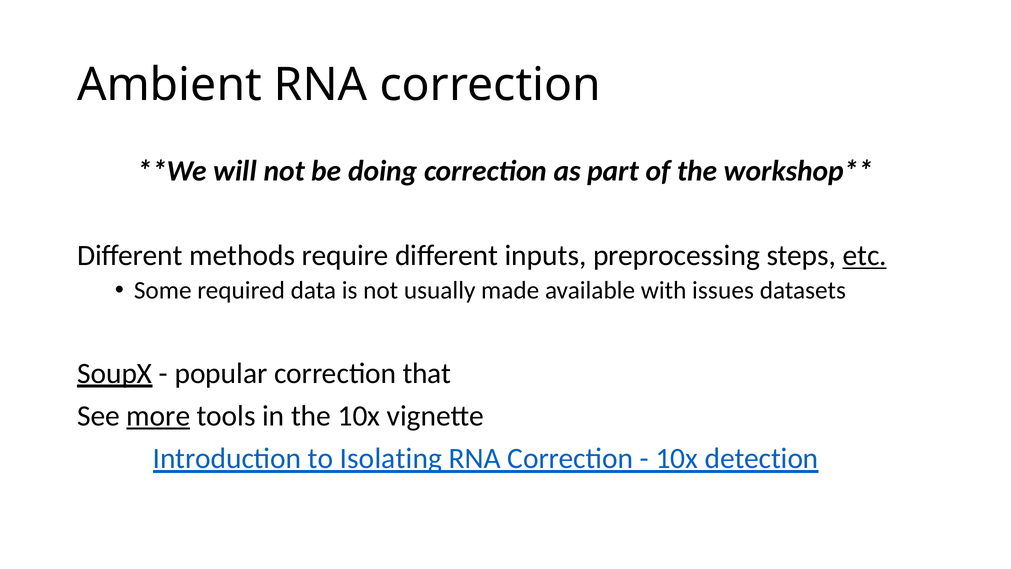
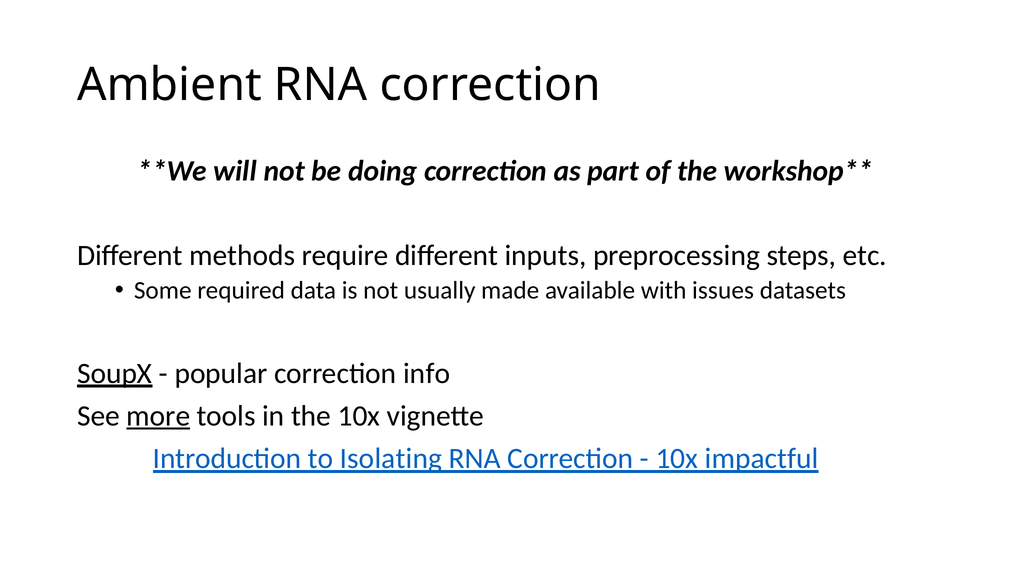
etc underline: present -> none (865, 256)
that: that -> info (427, 373)
detection: detection -> impactful (762, 458)
